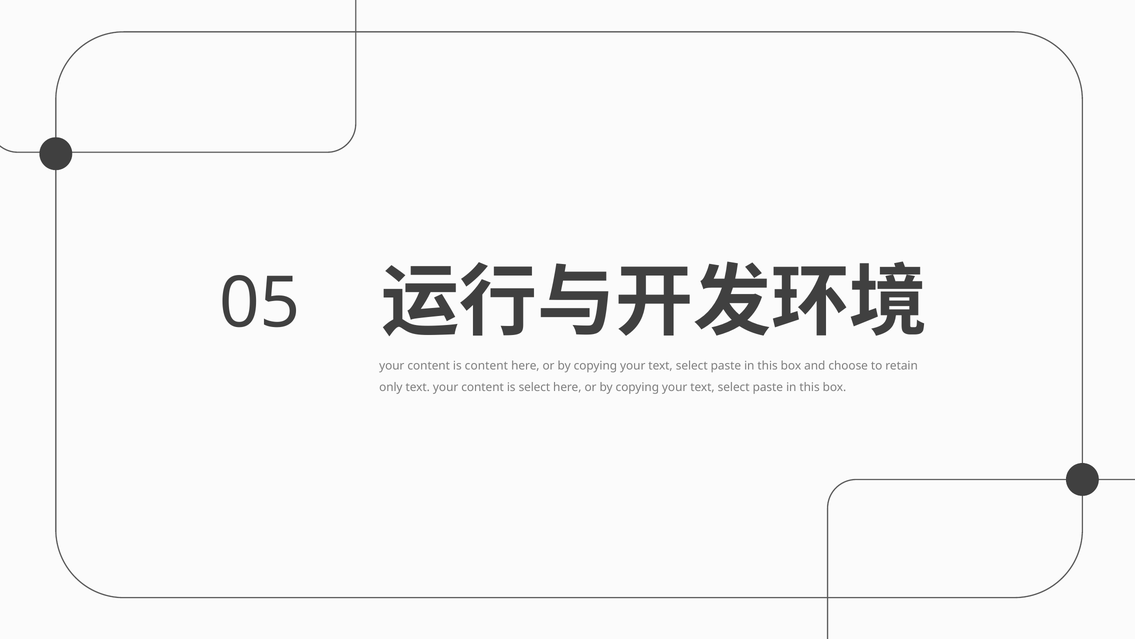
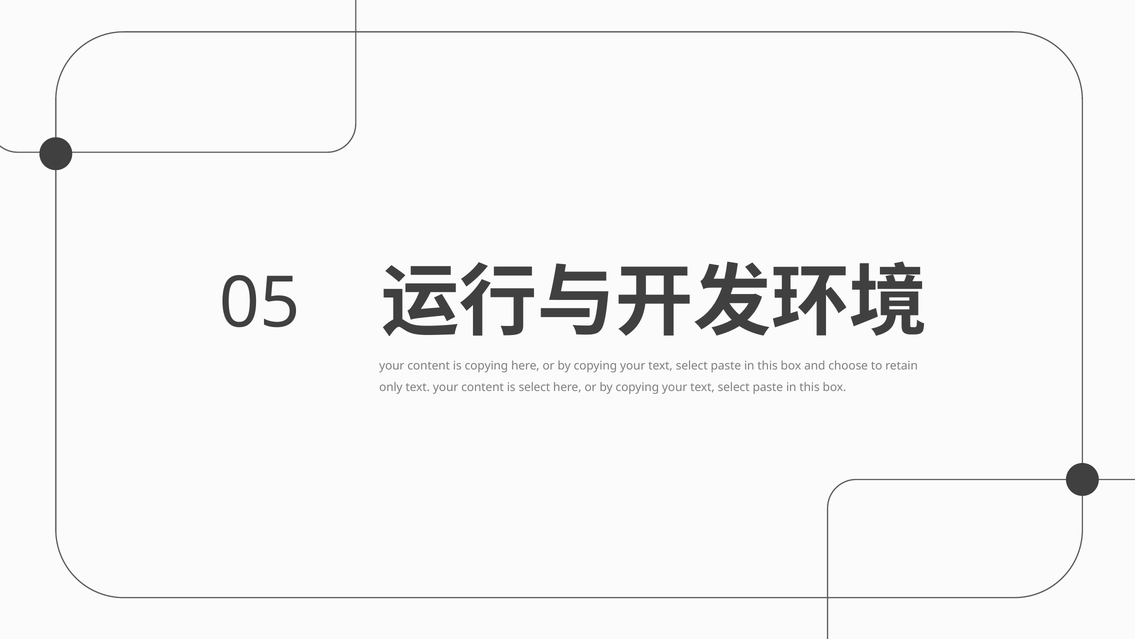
is content: content -> copying (486, 366)
